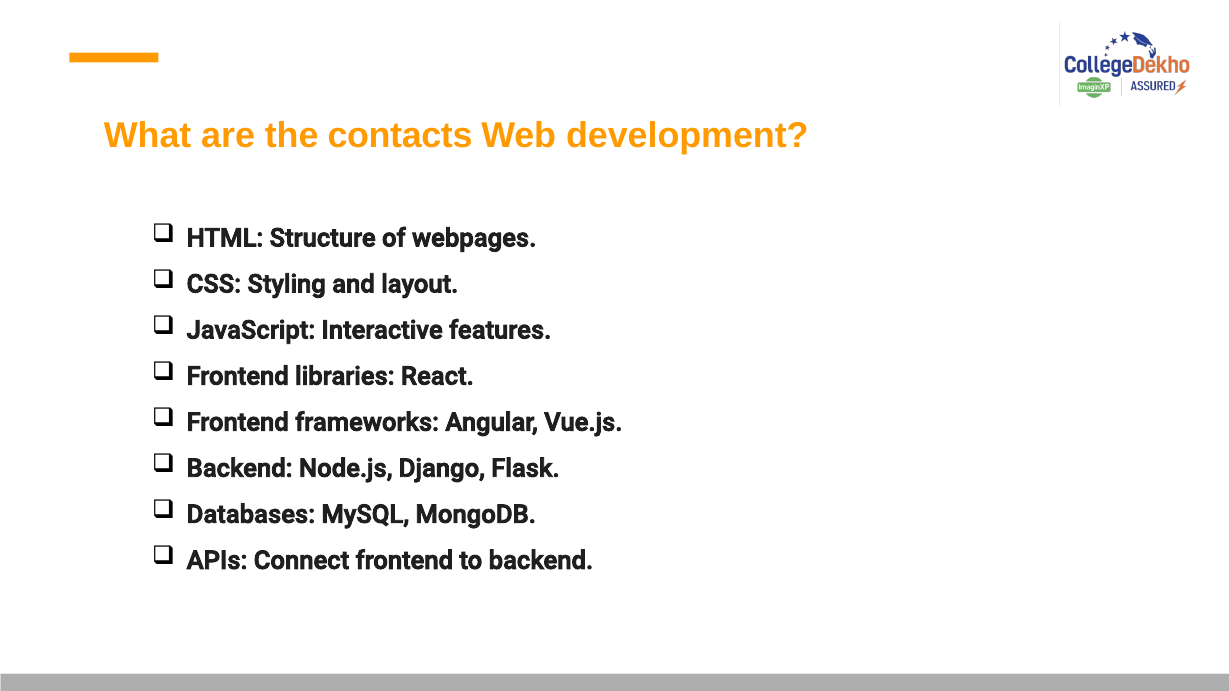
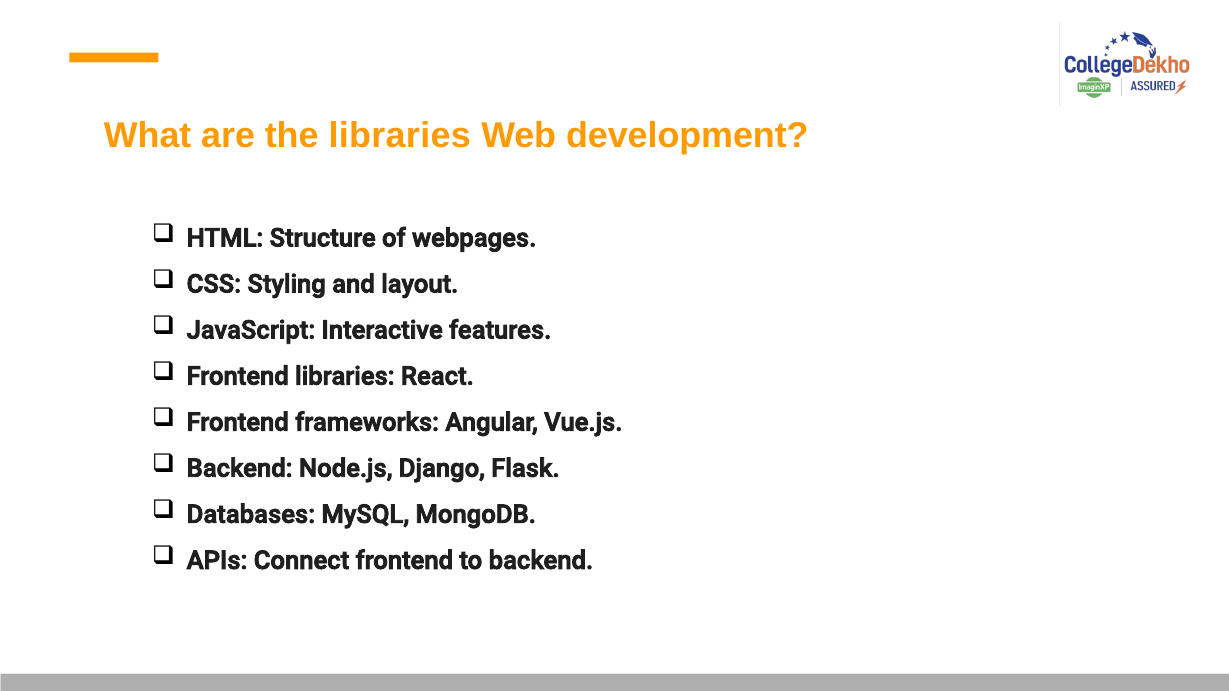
the contacts: contacts -> libraries (400, 136)
